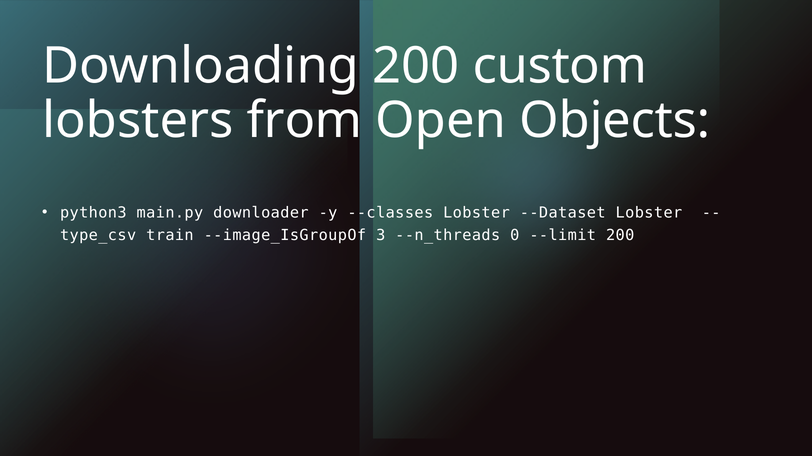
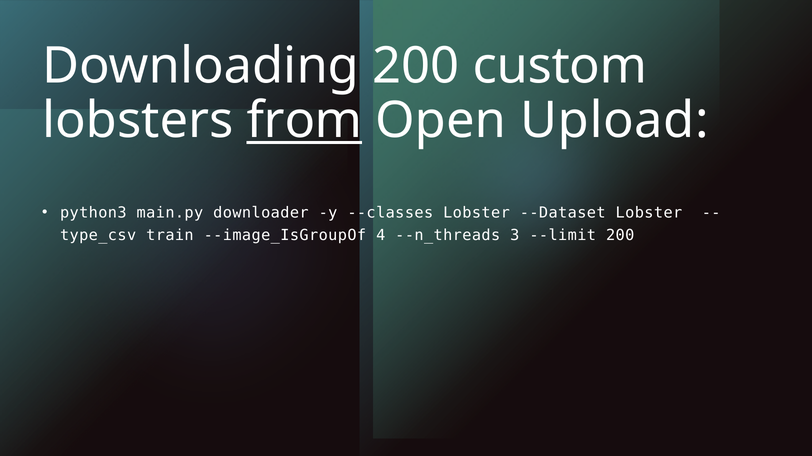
from underline: none -> present (305, 121)
Objects: Objects -> Upload (614, 121)
3: 3 -> 4 (381, 236)
0: 0 -> 3 (515, 236)
